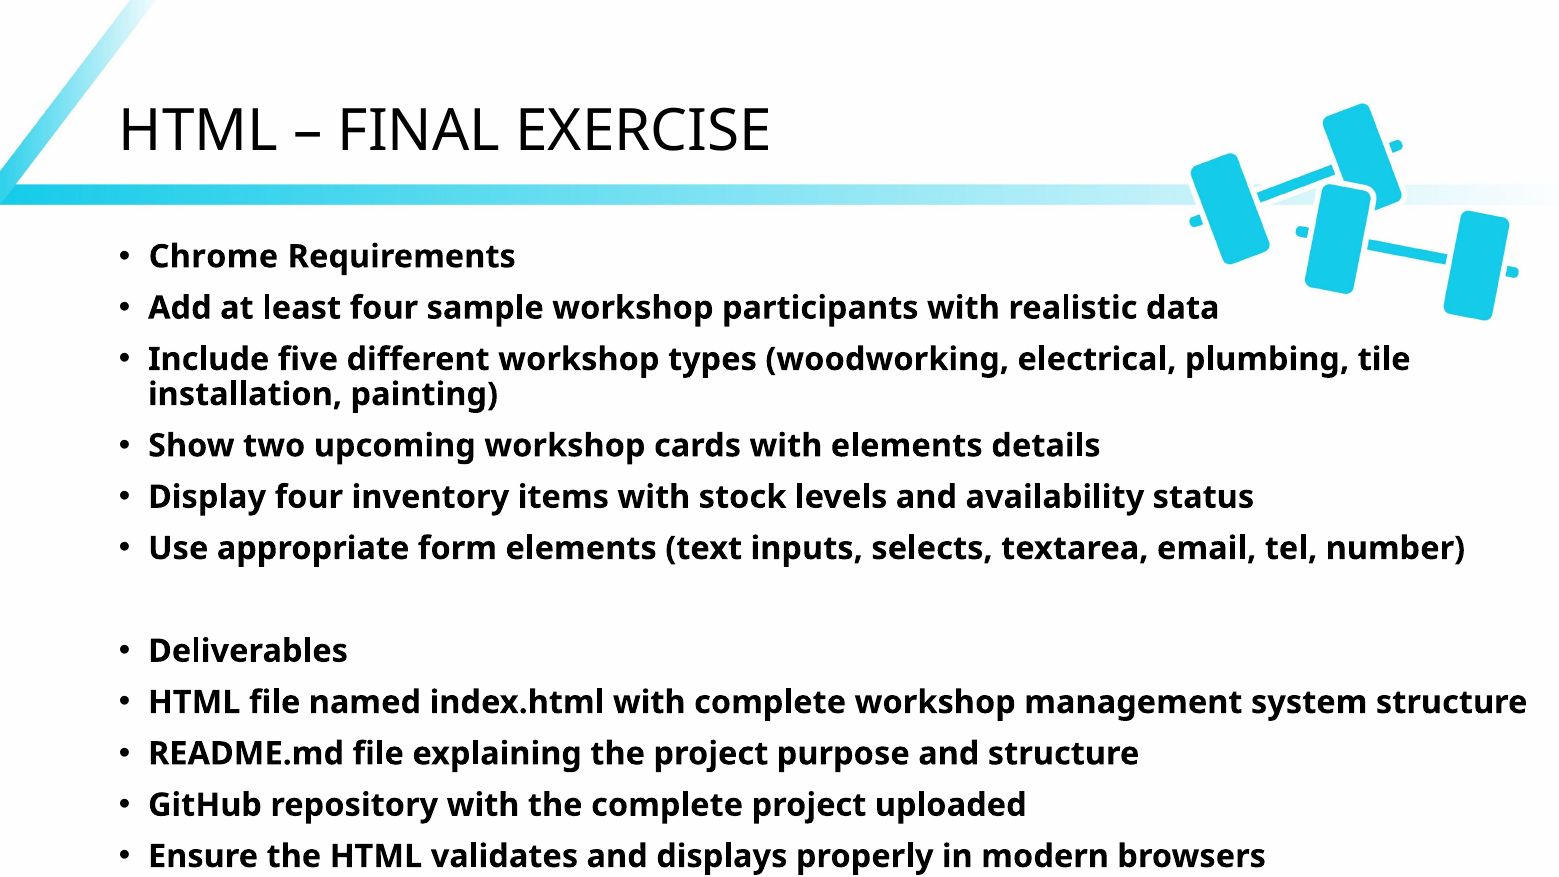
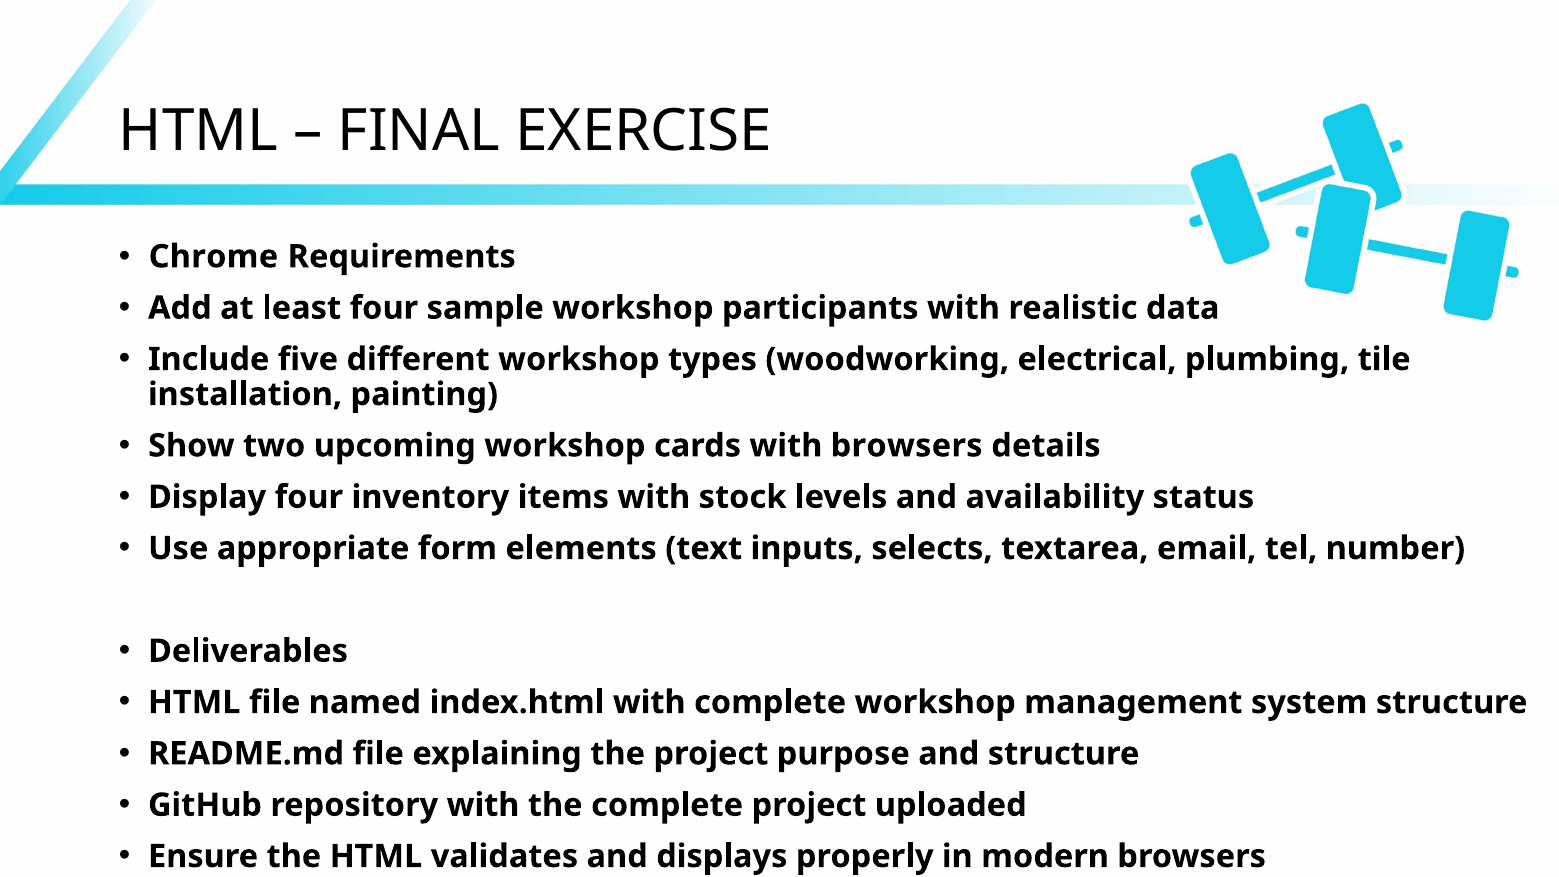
with elements: elements -> browsers (907, 446)
